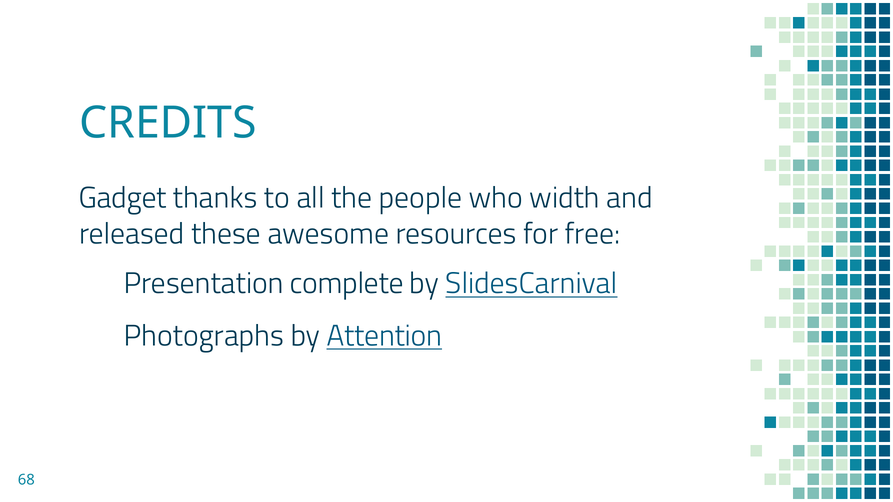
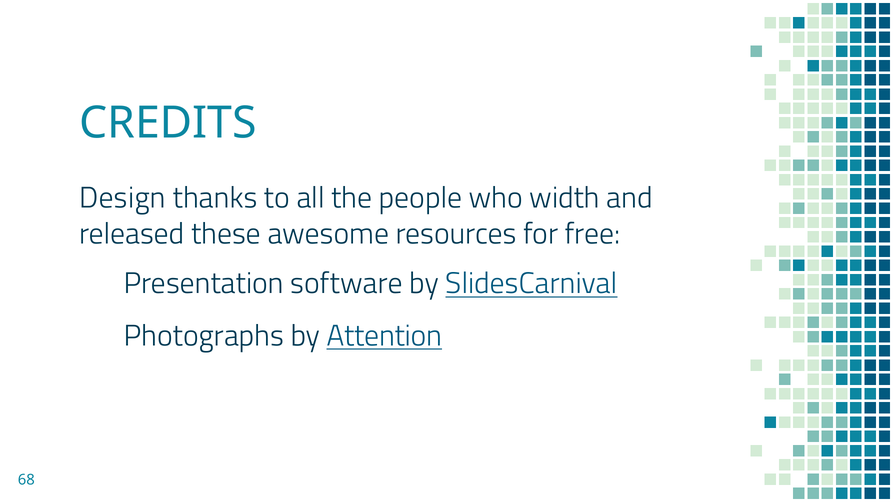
Gadget: Gadget -> Design (122, 198)
complete: complete -> software (347, 284)
